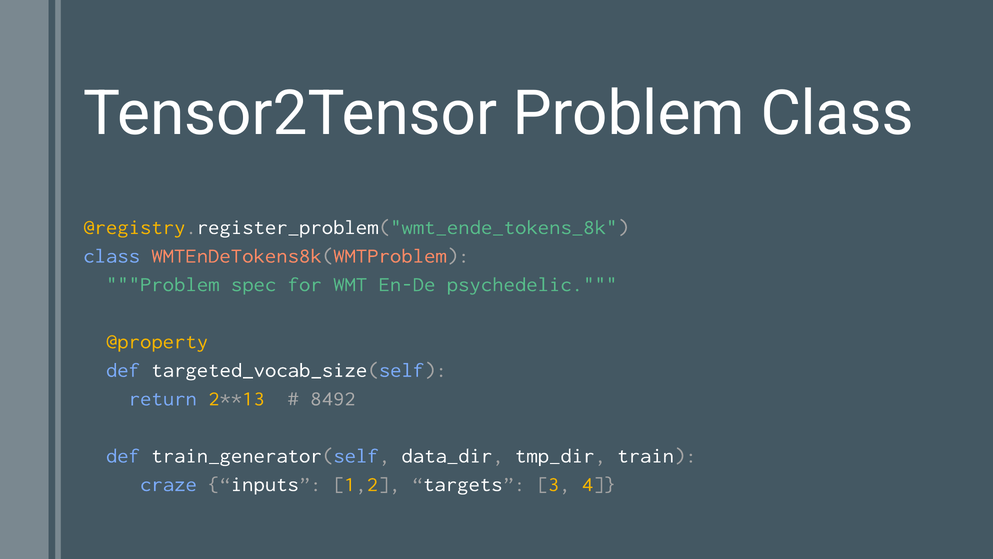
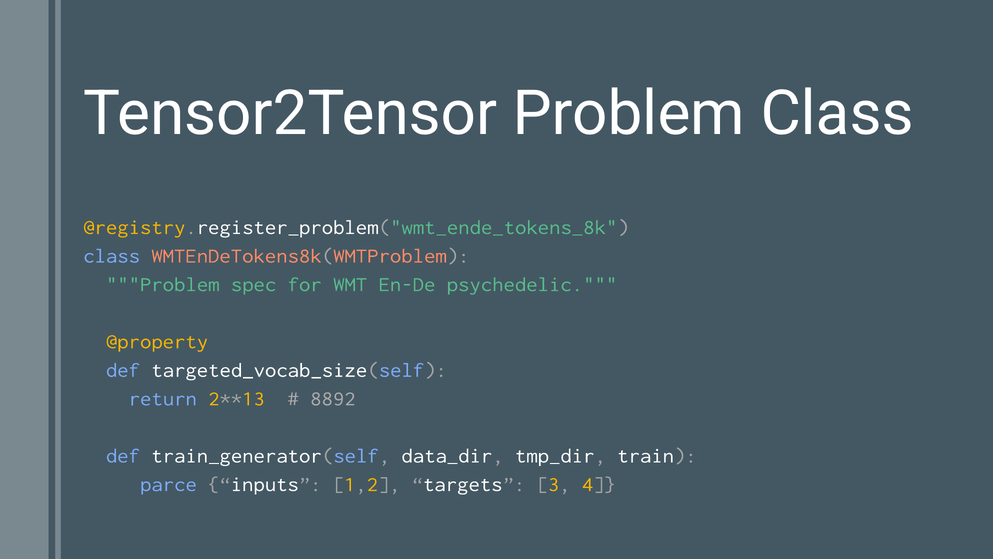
8492: 8492 -> 8892 (333, 398)
craze: craze -> parce (168, 484)
